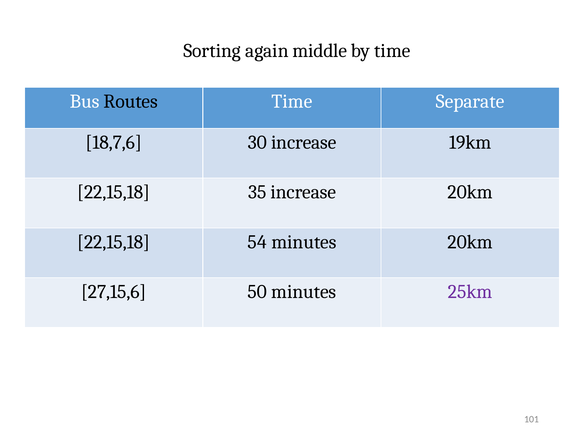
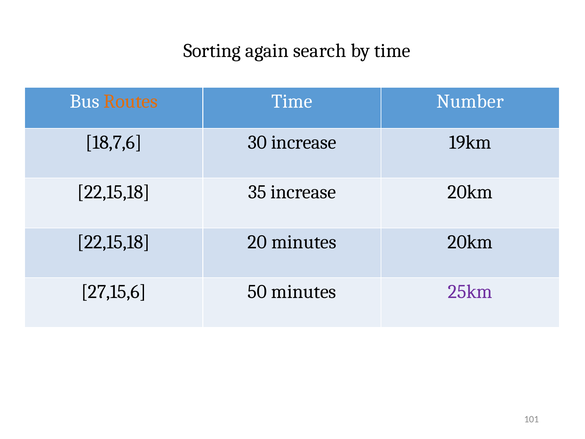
middle: middle -> search (320, 51)
Routes colour: black -> orange (131, 101)
Separate: Separate -> Number (470, 101)
54: 54 -> 20 (257, 242)
